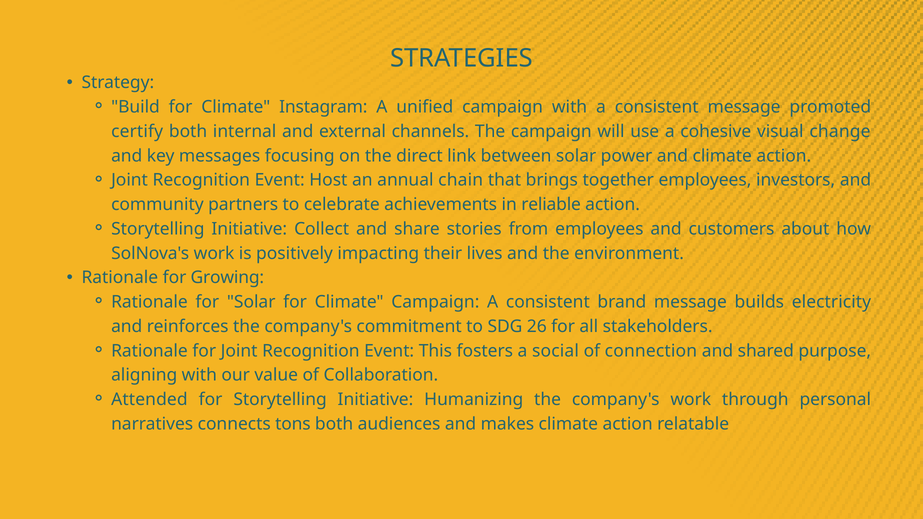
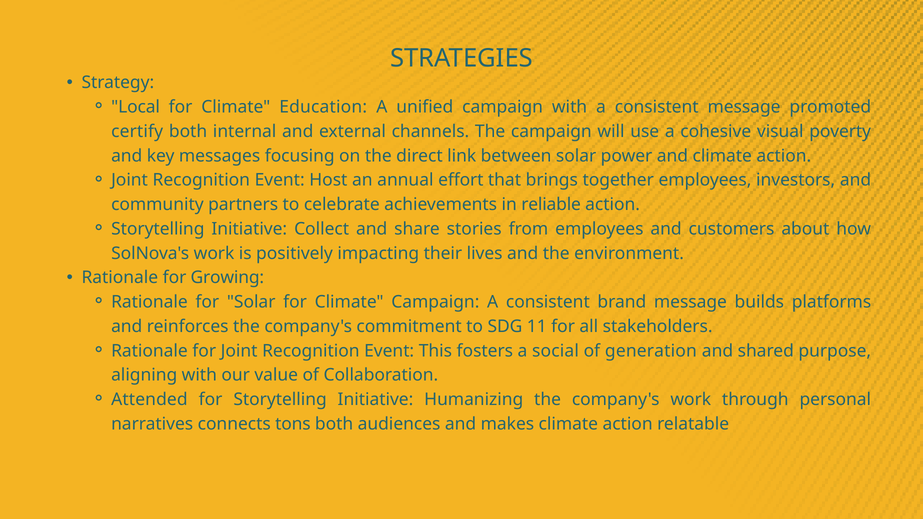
Build: Build -> Local (136, 107)
Instagram: Instagram -> Education (323, 107)
change: change -> poverty (840, 131)
chain: chain -> effort (461, 180)
electricity: electricity -> platforms (832, 302)
26: 26 -> 11 (537, 327)
connection: connection -> generation (651, 351)
